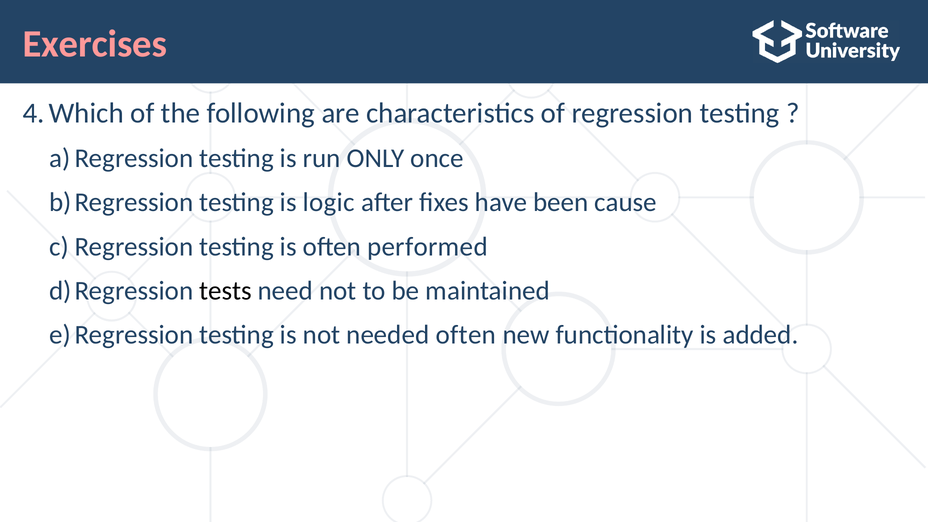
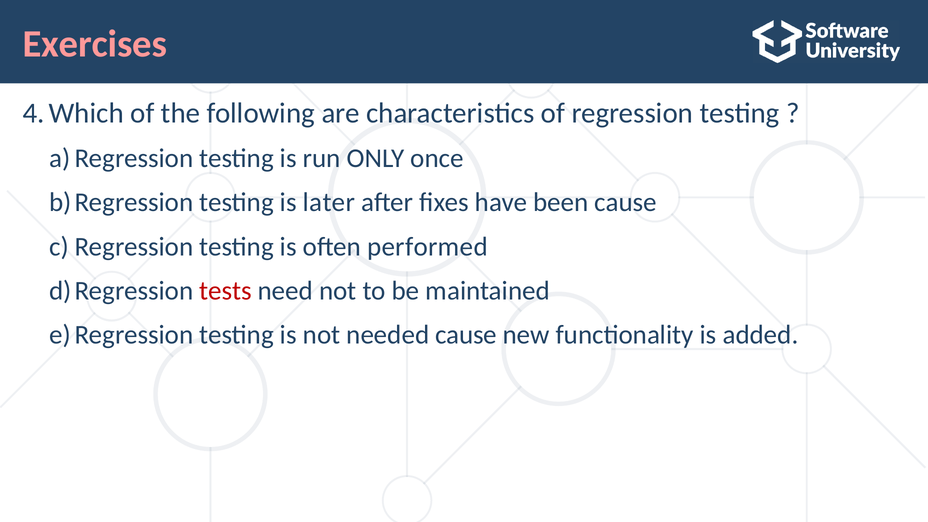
logic: logic -> later (329, 203)
tests colour: black -> red (225, 291)
needed often: often -> cause (466, 335)
